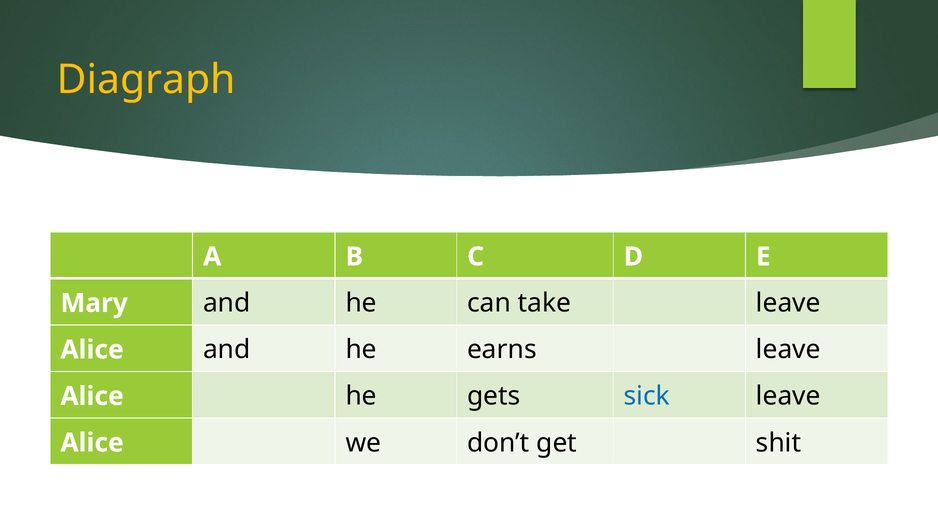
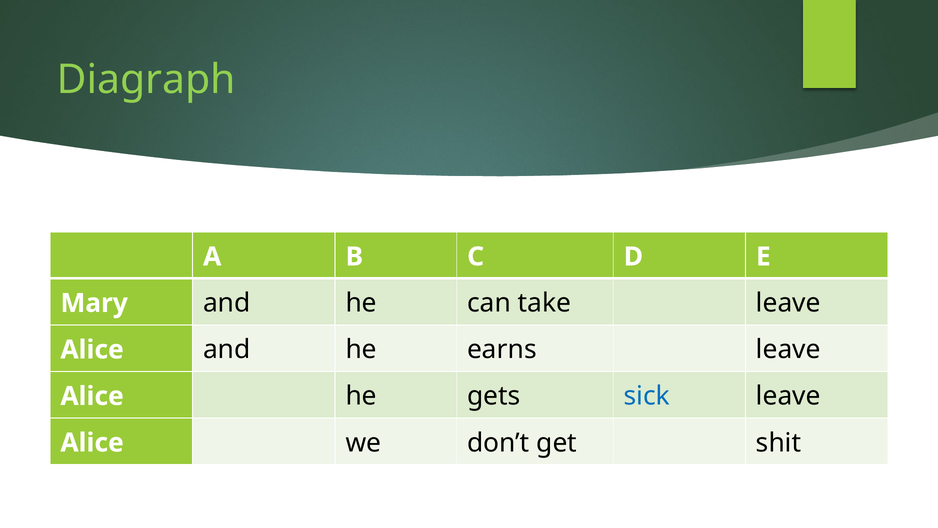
Diagraph colour: yellow -> light green (146, 79)
